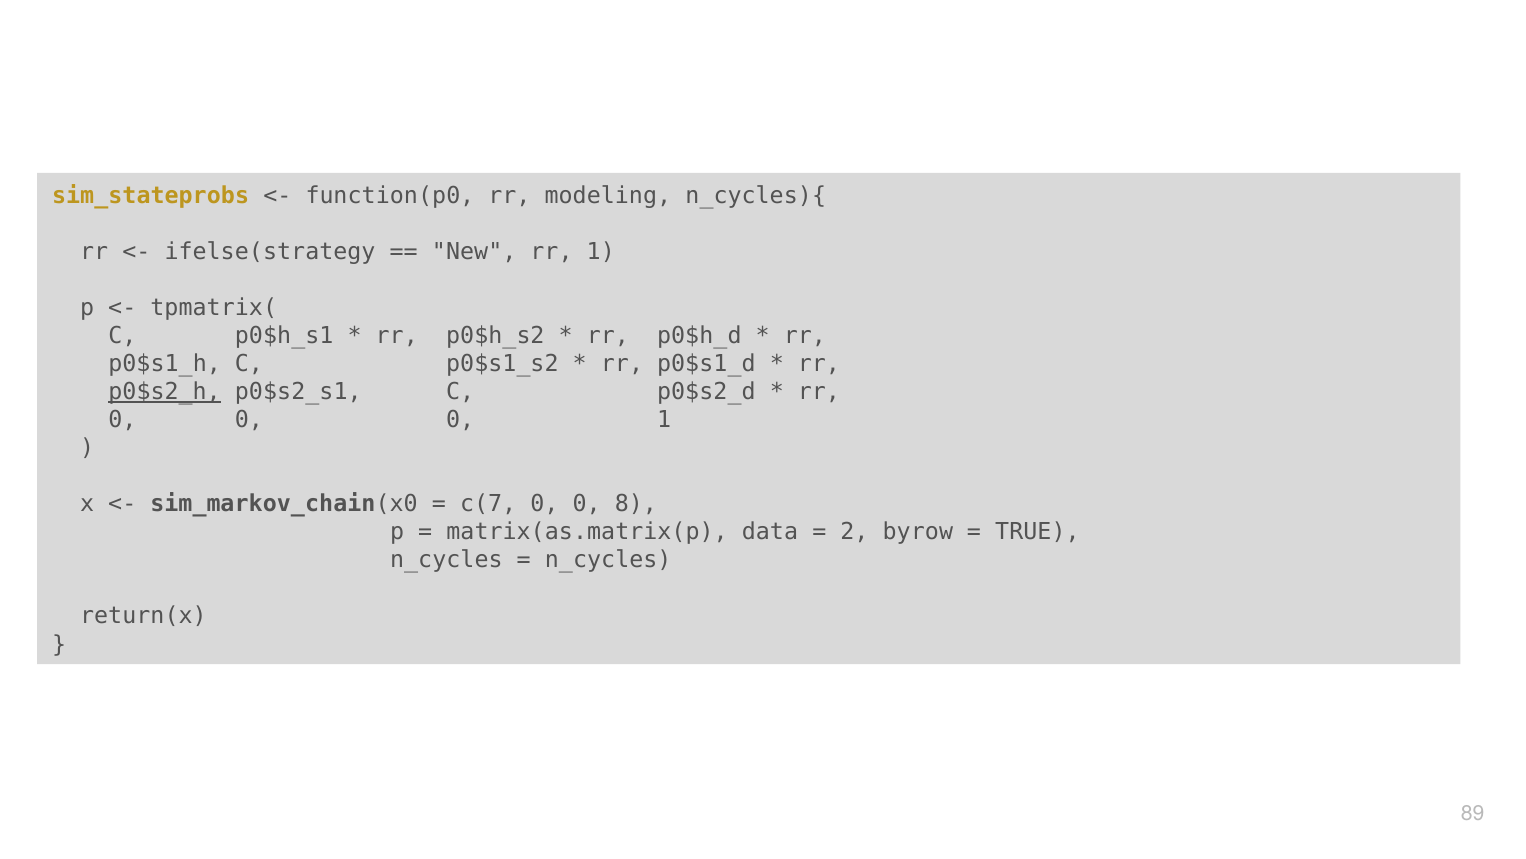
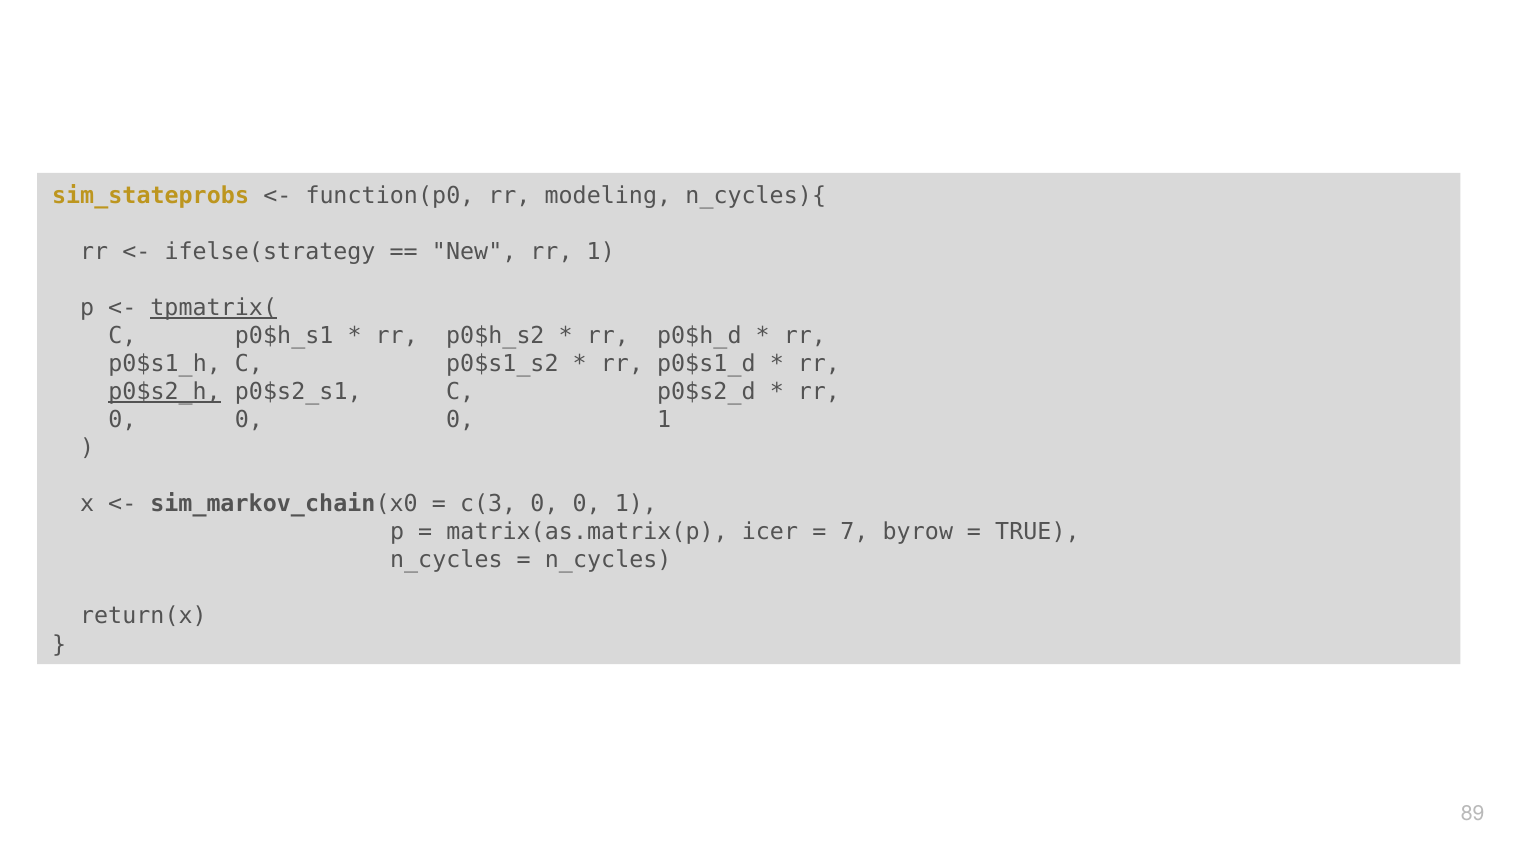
tpmatrix( underline: none -> present (214, 308)
c(7: c(7 -> c(3 (488, 504)
8: 8 -> 1 (636, 504)
data: data -> icer (770, 532)
2: 2 -> 7 (854, 532)
